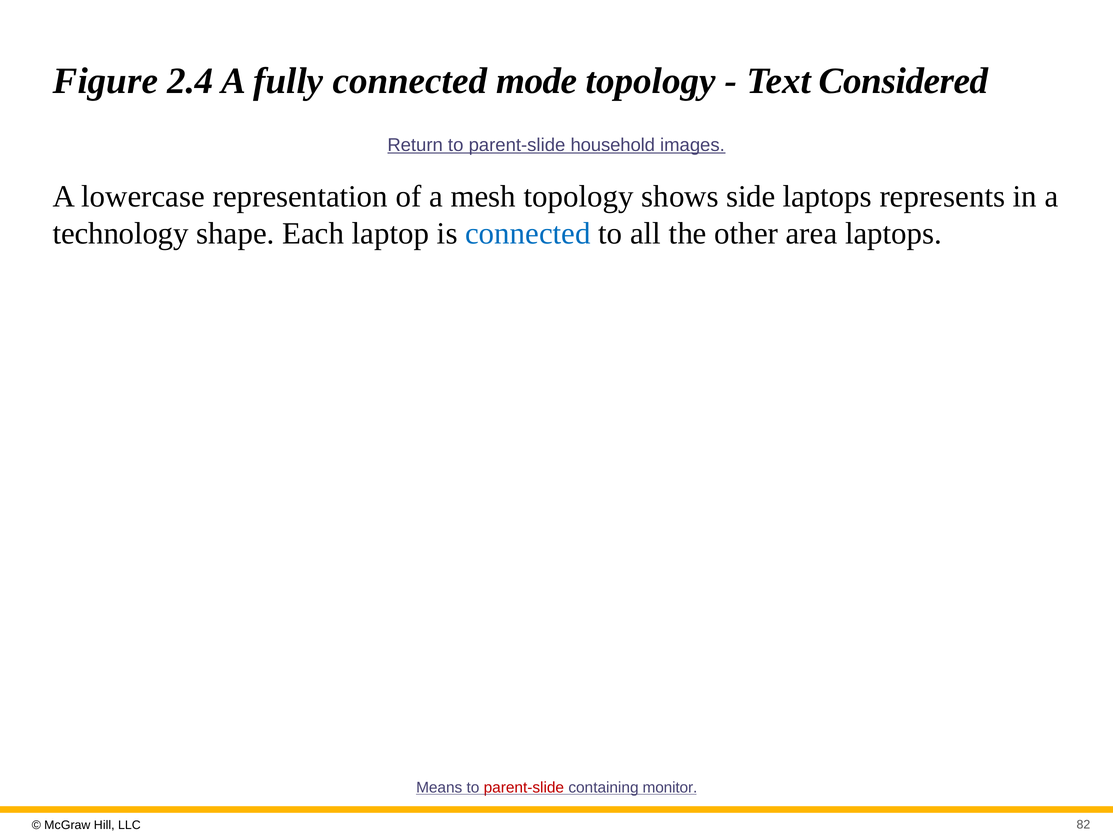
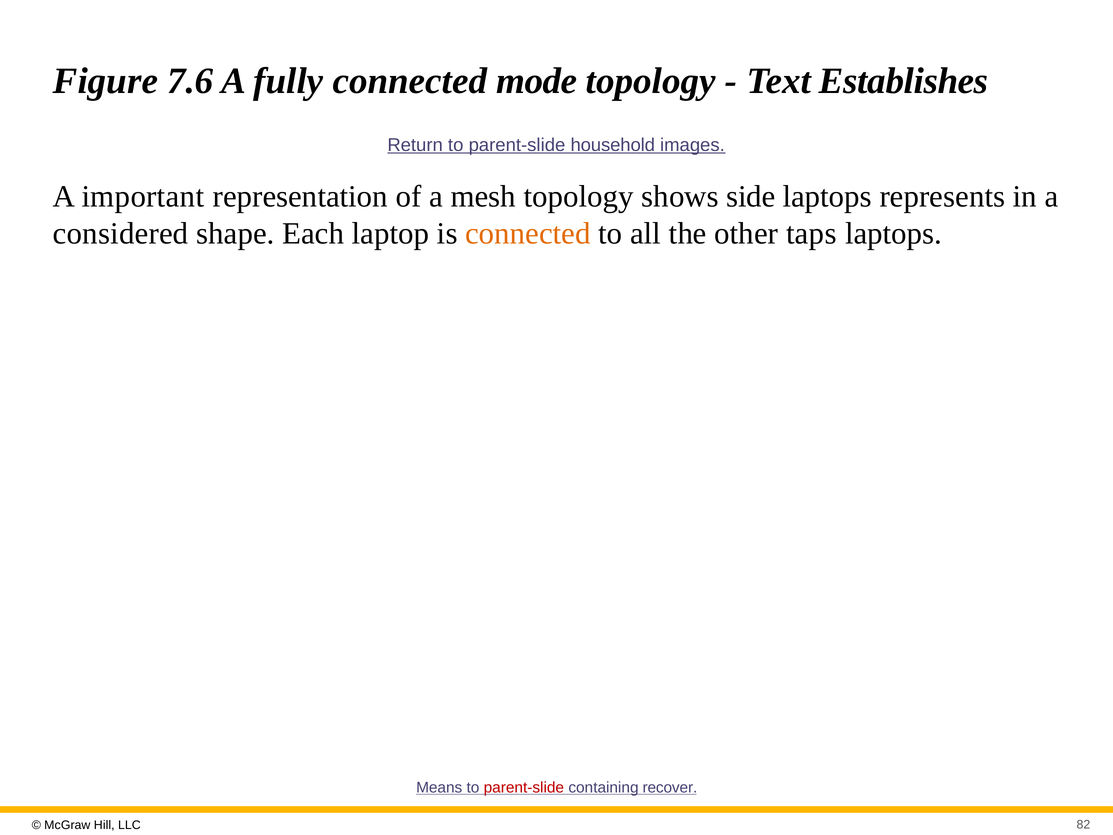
2.4: 2.4 -> 7.6 (190, 81)
Considered: Considered -> Establishes (904, 81)
lowercase: lowercase -> important (143, 196)
technology: technology -> considered (121, 233)
connected colour: blue -> orange (528, 233)
area: area -> taps (811, 233)
monitor: monitor -> recover (670, 787)
